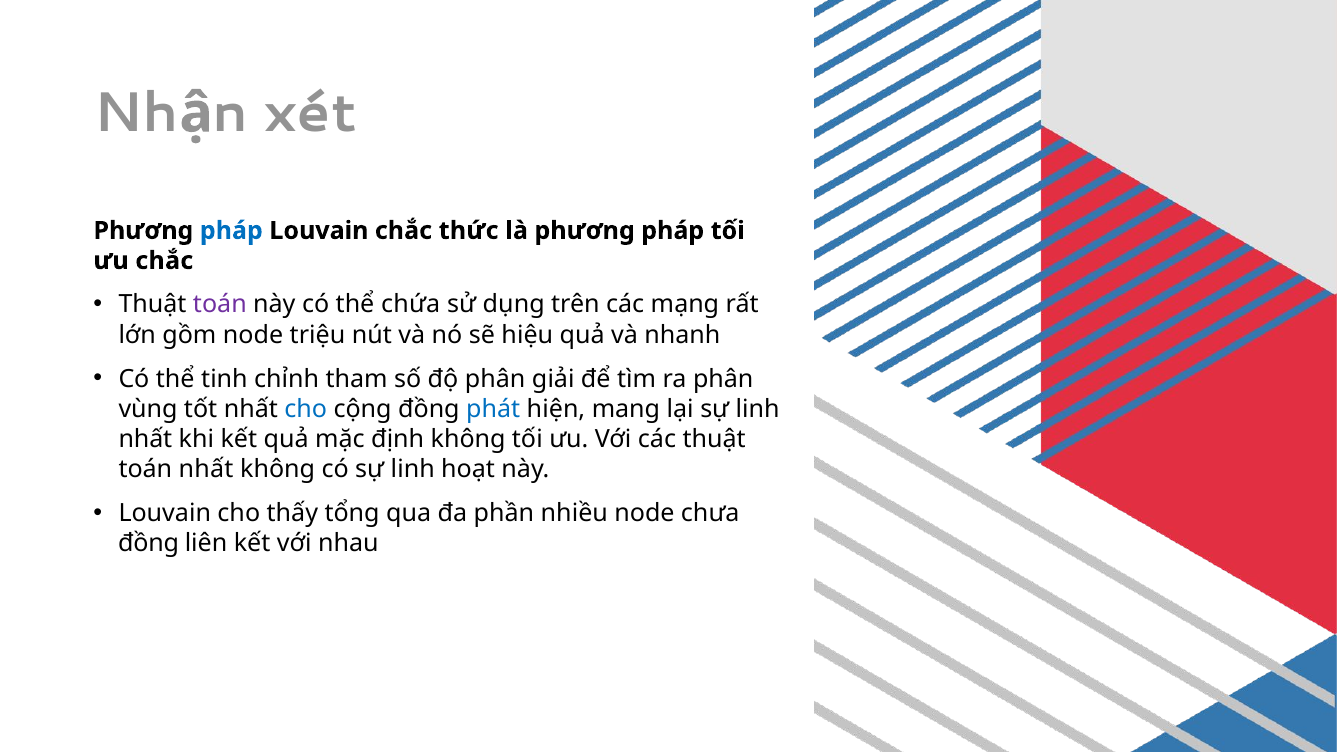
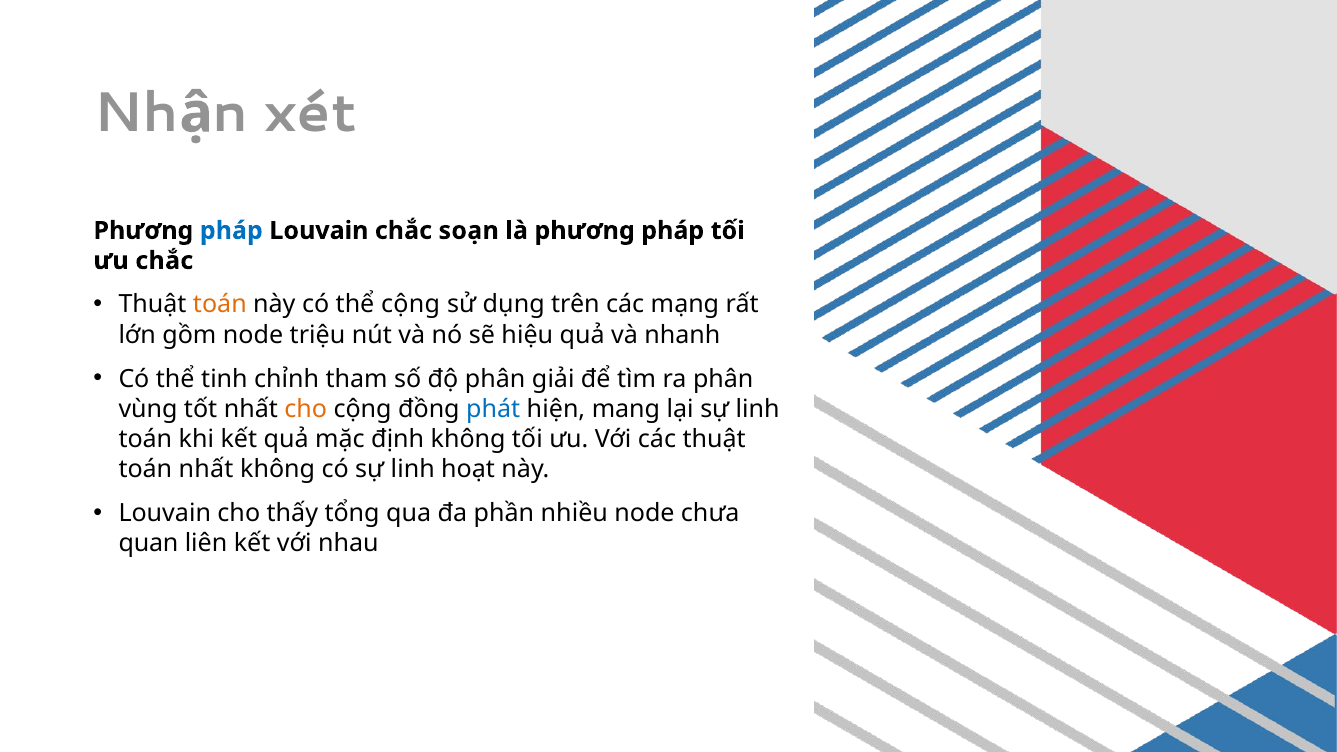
thức: thức -> soạn (469, 231)
toán colour: purple -> orange (220, 305)
thể chứa: chứa -> cộng (411, 305)
cho colour: blue -> orange (306, 409)
nhất: nhất -> toán (145, 439)
đồng: đồng -> quan (149, 543)
